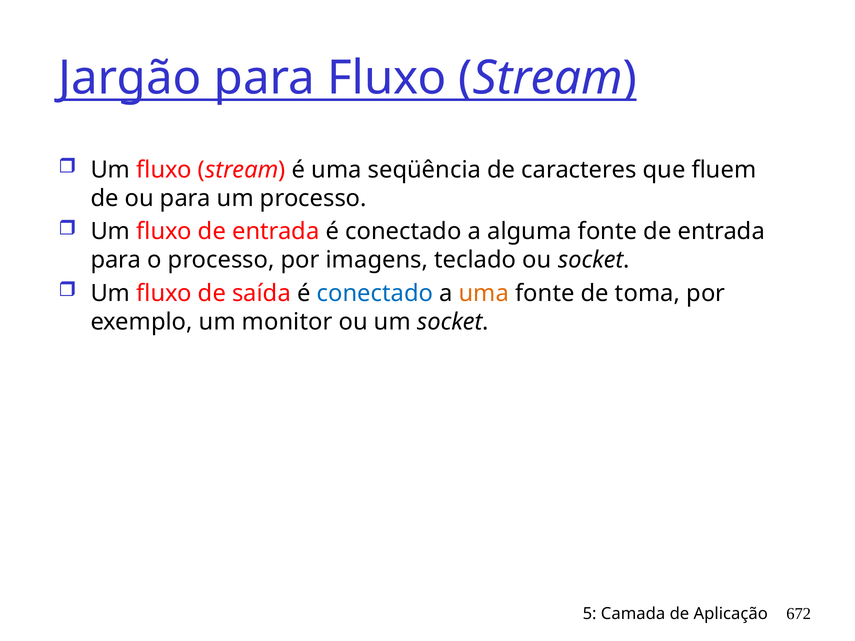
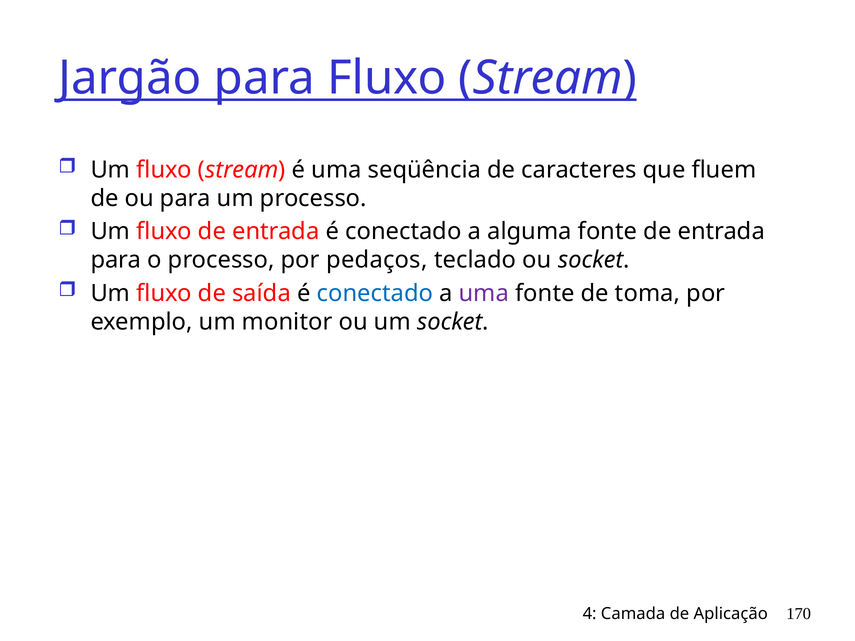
imagens: imagens -> pedaços (377, 260)
uma colour: orange -> purple (484, 293)
5: 5 -> 4 (590, 614)
672: 672 -> 170 (799, 614)
